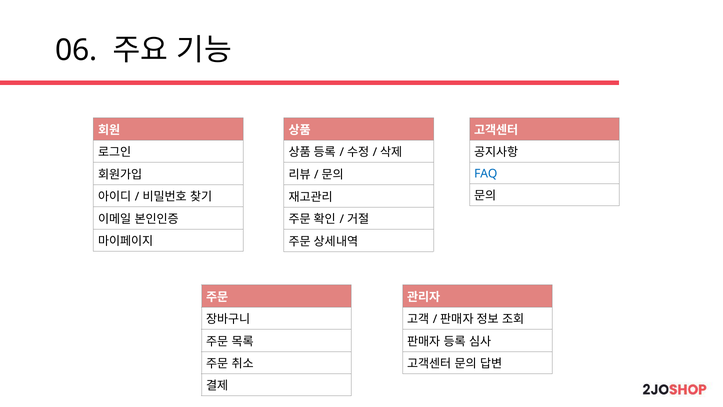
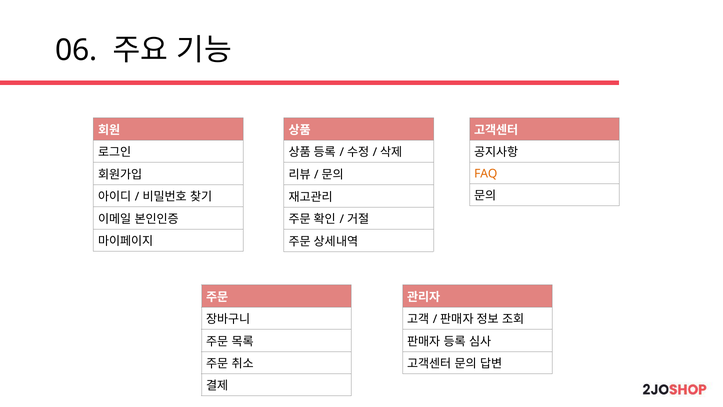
FAQ colour: blue -> orange (486, 173)
